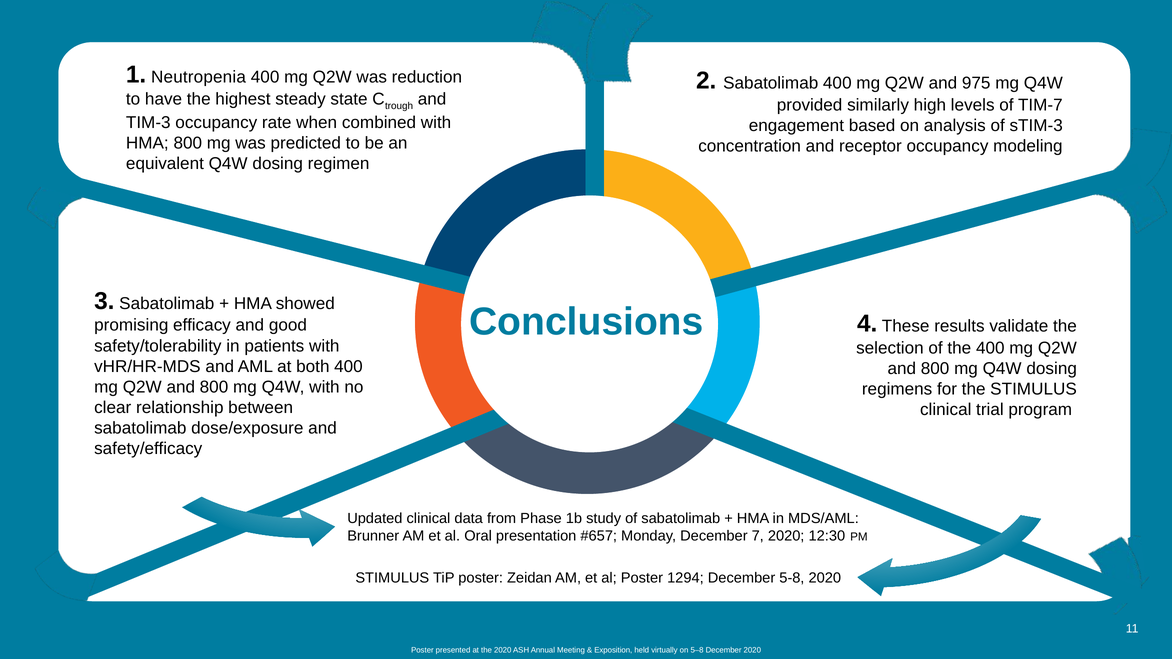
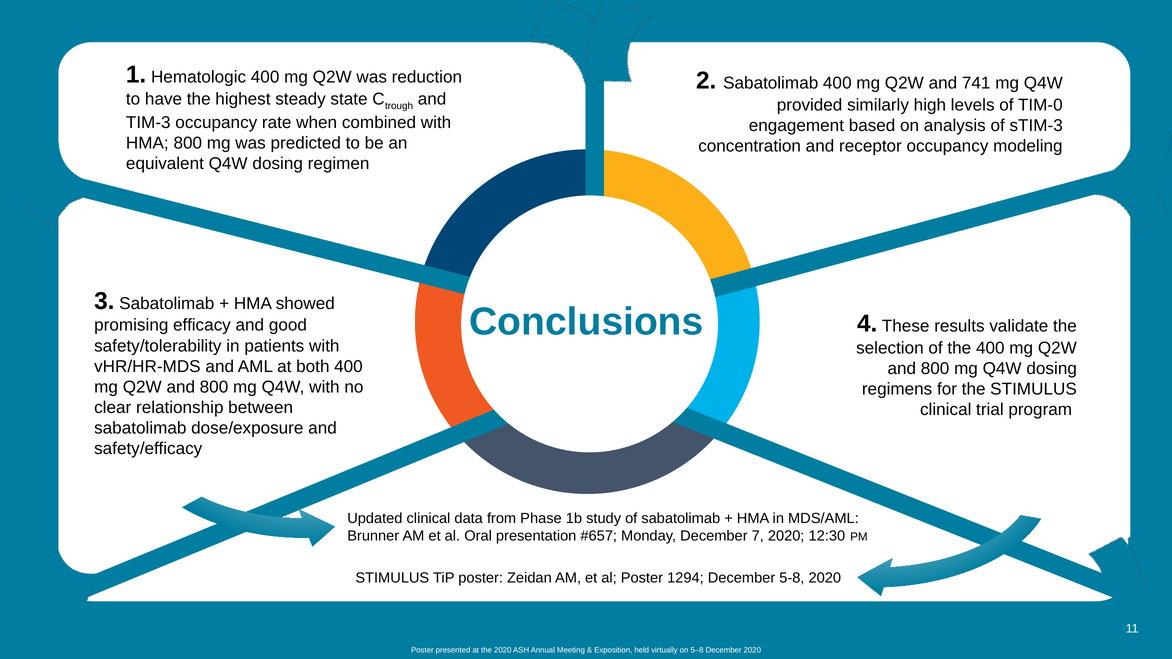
Neutropenia: Neutropenia -> Hematologic (199, 77)
975: 975 -> 741 (976, 83)
TIM-7: TIM-7 -> TIM-0 (1040, 105)
